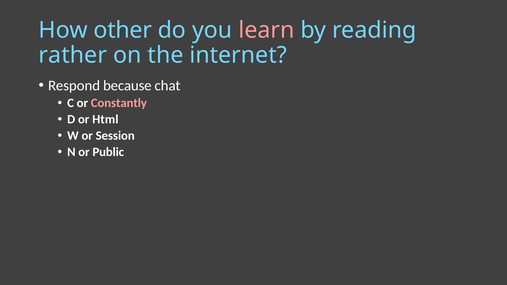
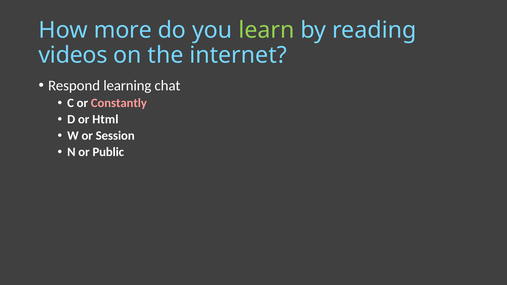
other: other -> more (123, 30)
learn colour: pink -> light green (266, 30)
rather: rather -> videos (73, 55)
because: because -> learning (127, 86)
